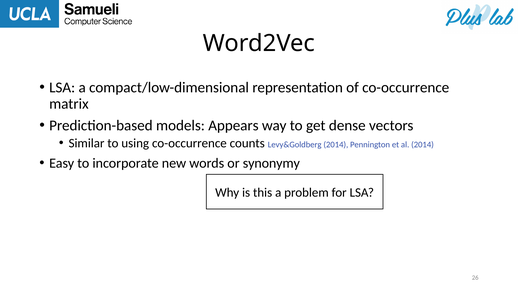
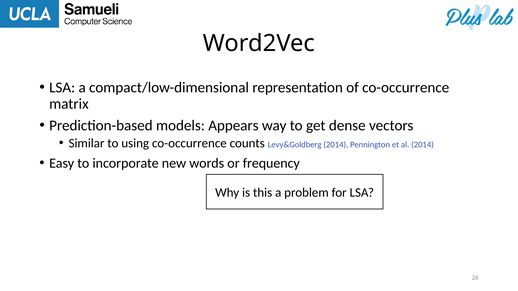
synonymy: synonymy -> frequency (271, 163)
